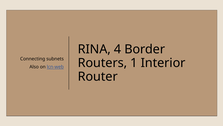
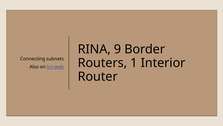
4: 4 -> 9 (118, 49)
